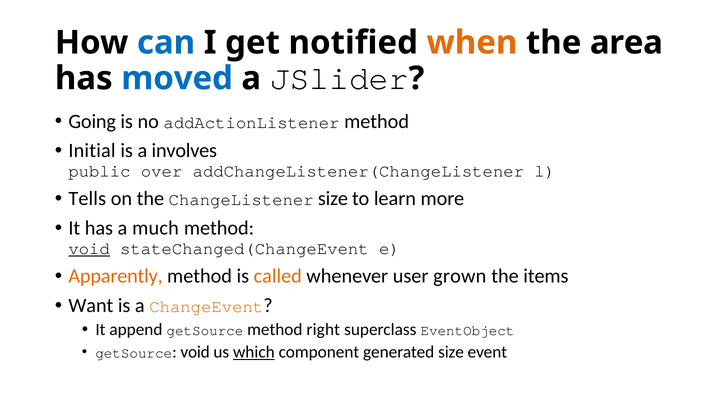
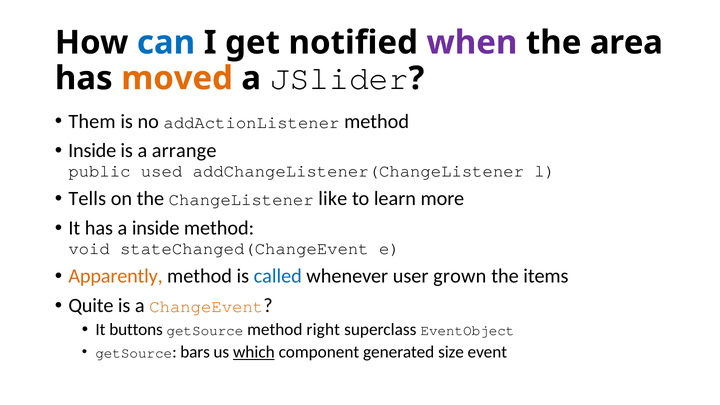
when colour: orange -> purple (472, 43)
moved colour: blue -> orange (177, 78)
Going: Going -> Them (92, 121)
Initial: Initial -> Inside (92, 151)
involves: involves -> arrange (184, 151)
over: over -> used (162, 171)
ChangeListener size: size -> like (333, 199)
a much: much -> inside (156, 228)
void underline: present -> none (89, 248)
called colour: orange -> blue (278, 276)
Want: Want -> Quite (91, 306)
append: append -> buttons (136, 330)
void: void -> bars (195, 352)
